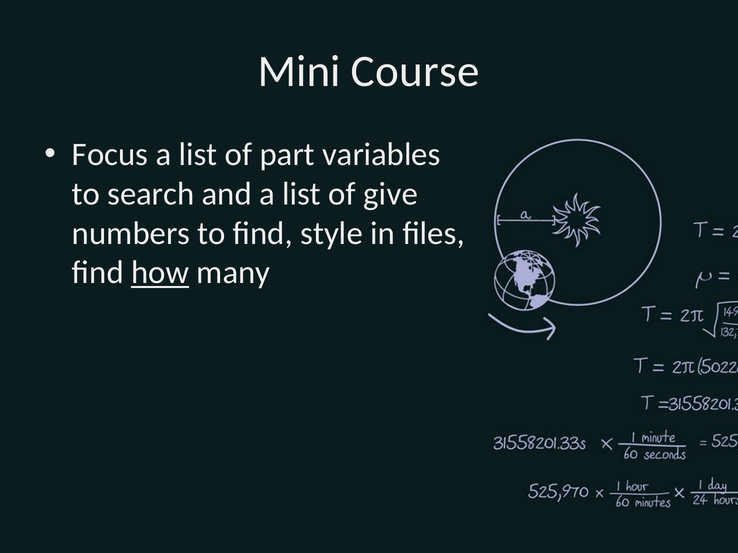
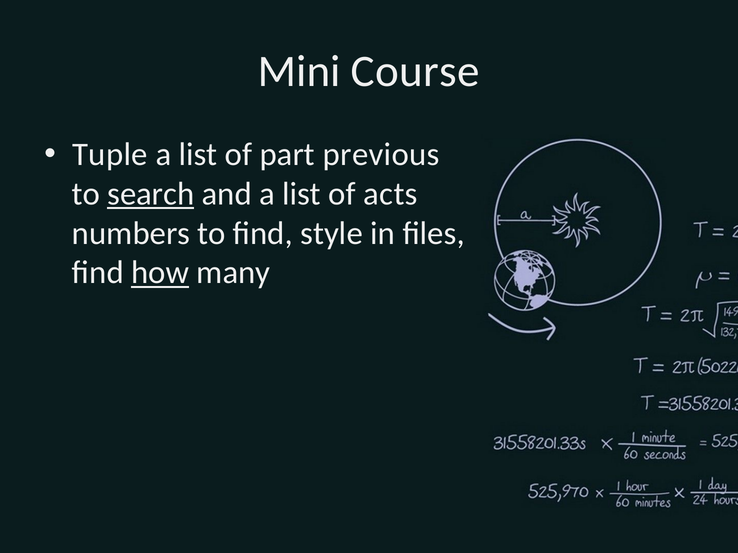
Focus: Focus -> Tuple (110, 155)
variables: variables -> previous (381, 155)
search underline: none -> present (151, 194)
give: give -> acts (391, 194)
